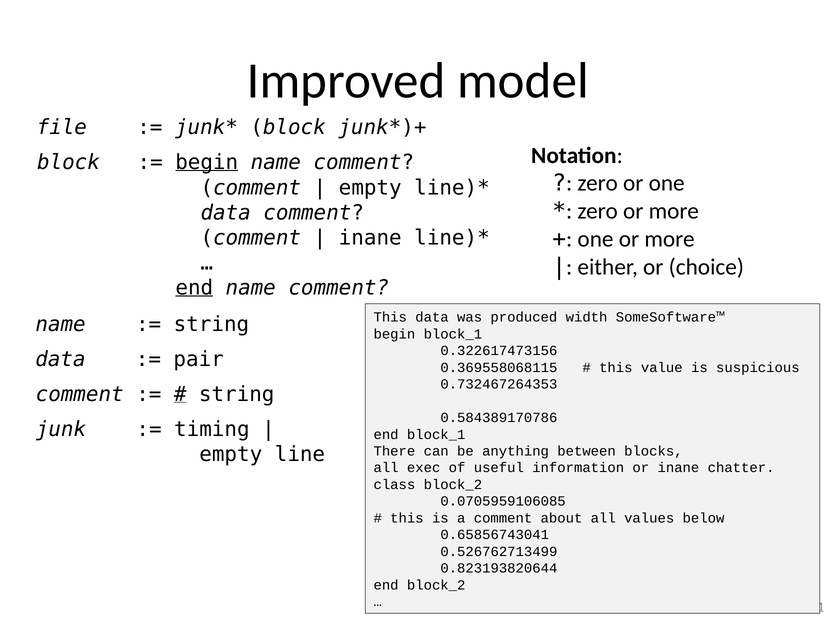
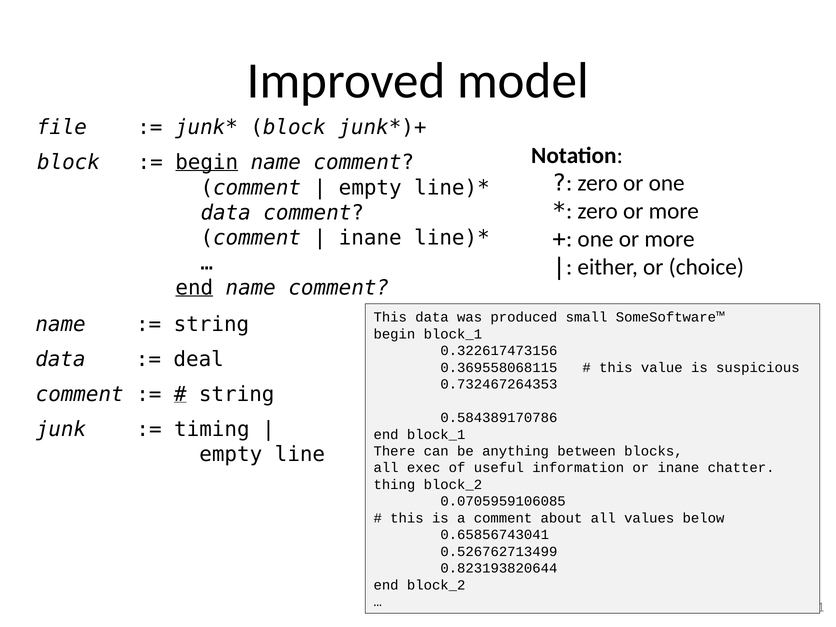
width: width -> small (587, 317)
pair: pair -> deal (199, 359)
class: class -> thing (394, 485)
